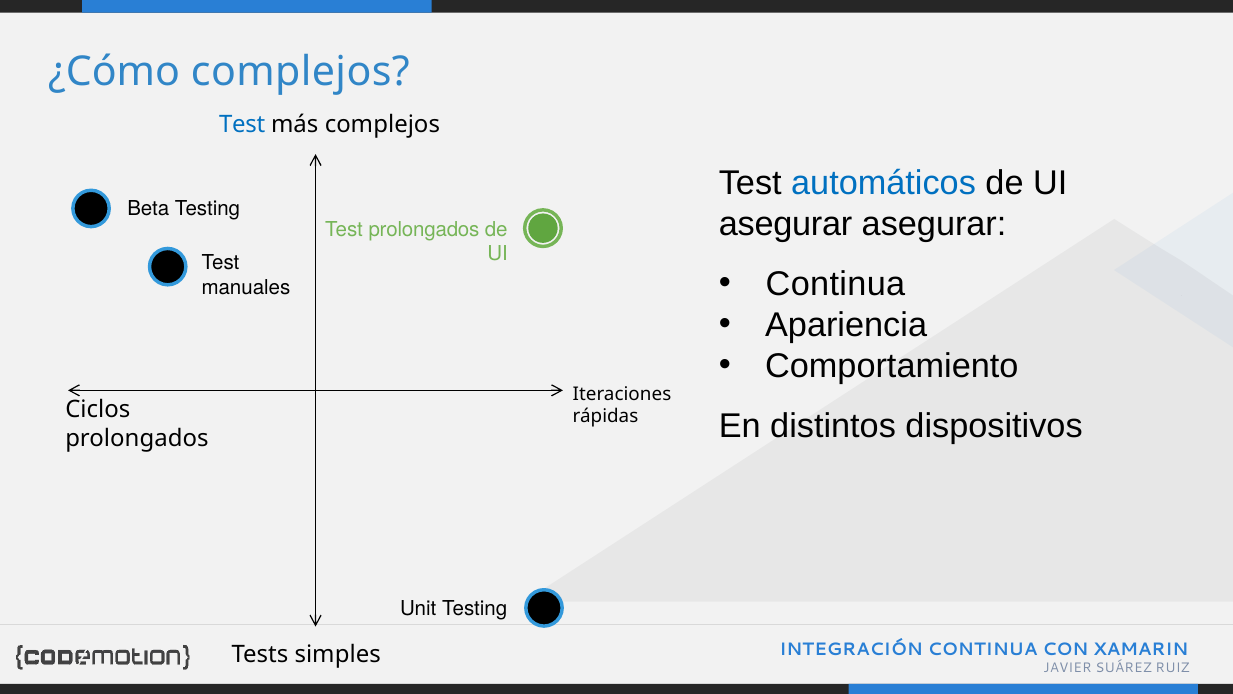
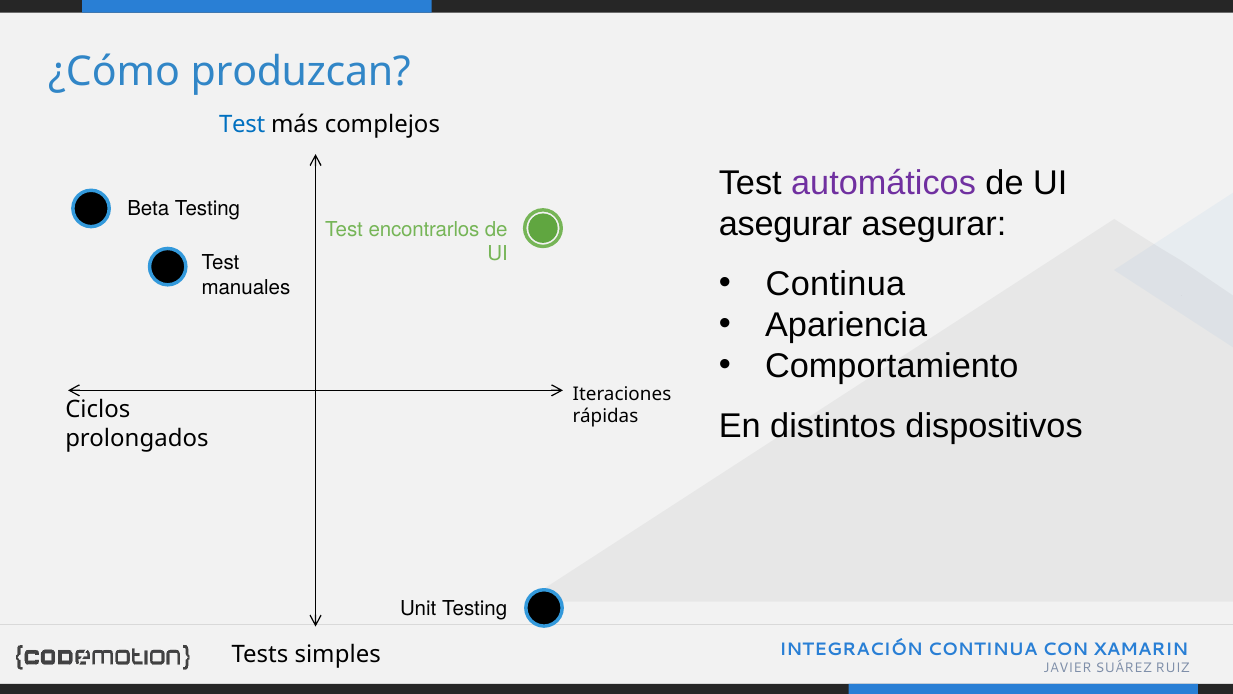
¿Cómo complejos: complejos -> produzcan (301, 72)
automáticos colour: blue -> purple (884, 183)
Test prolongados: prolongados -> encontrarlos (424, 229)
